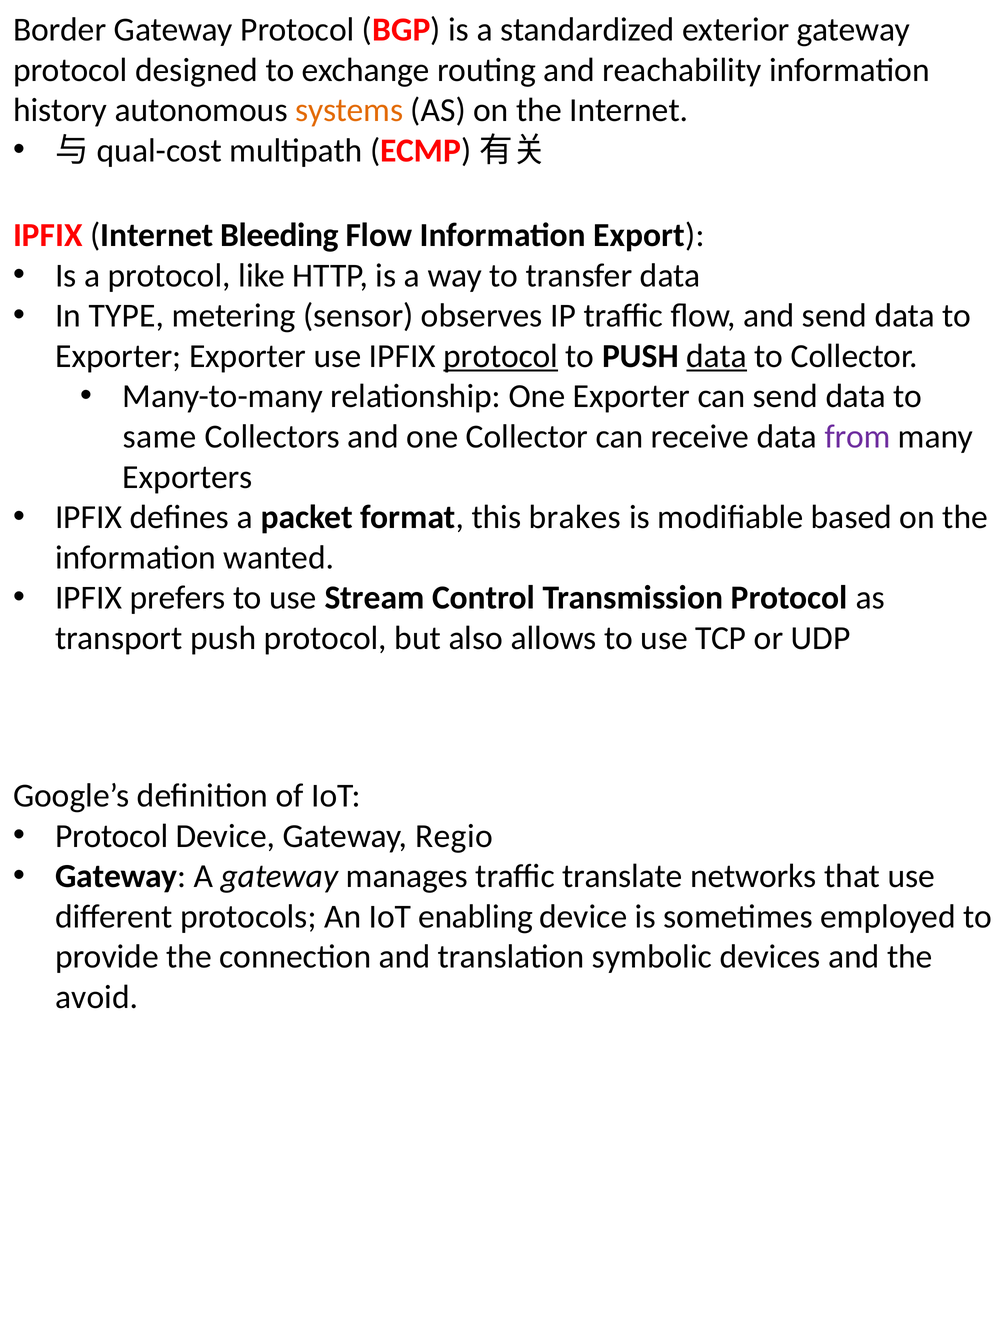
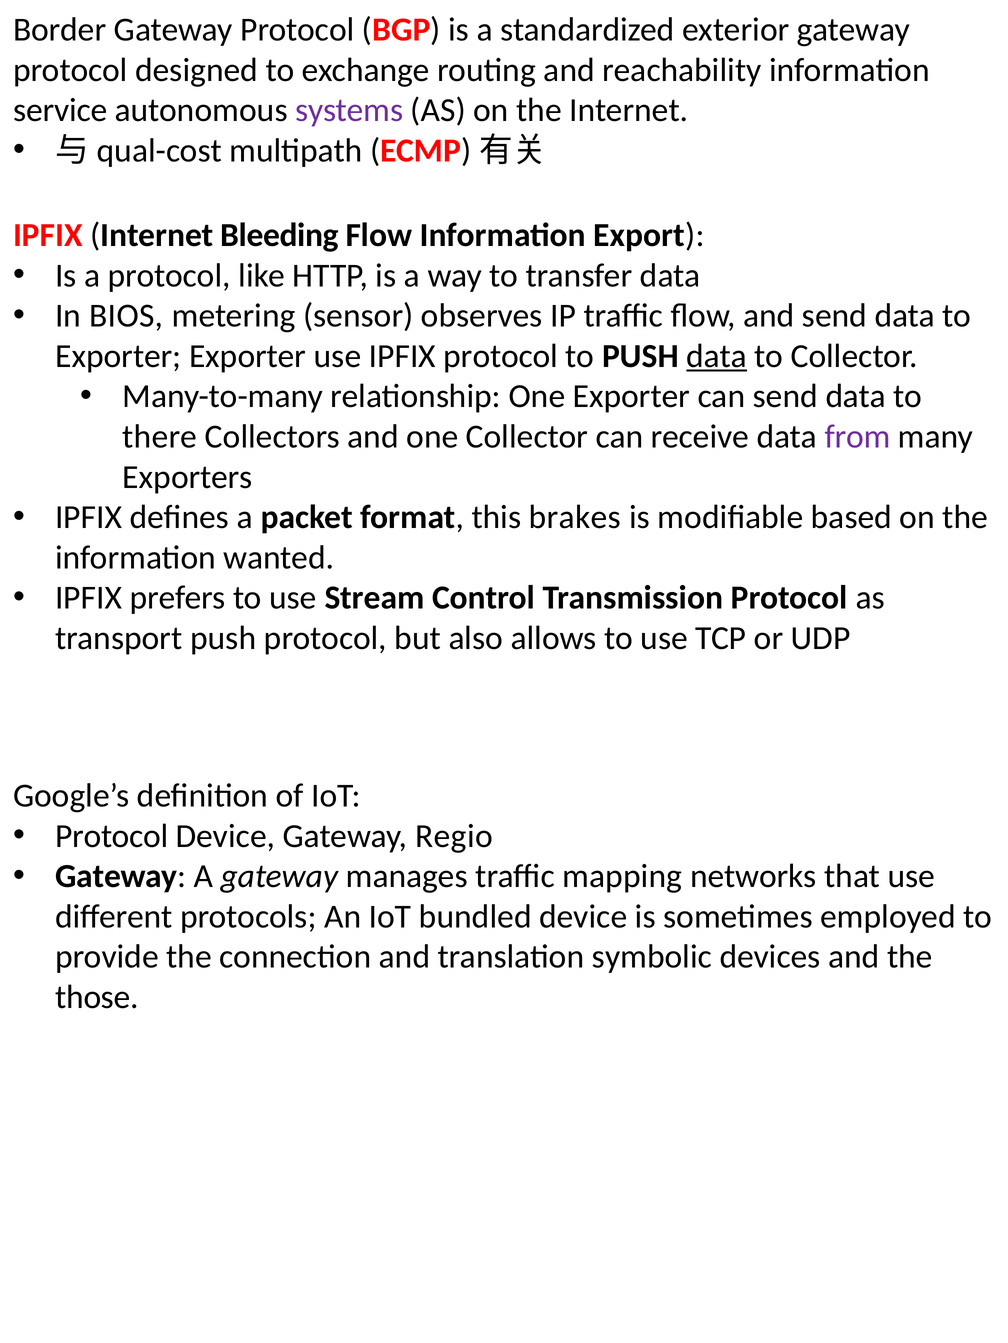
history: history -> service (60, 110)
systems colour: orange -> purple (349, 110)
TYPE: TYPE -> BIOS (126, 316)
protocol underline: present -> none (501, 356)
same: same -> there (160, 437)
translate: translate -> mapping (622, 877)
enabling: enabling -> bundled (475, 917)
avoid: avoid -> those (97, 998)
